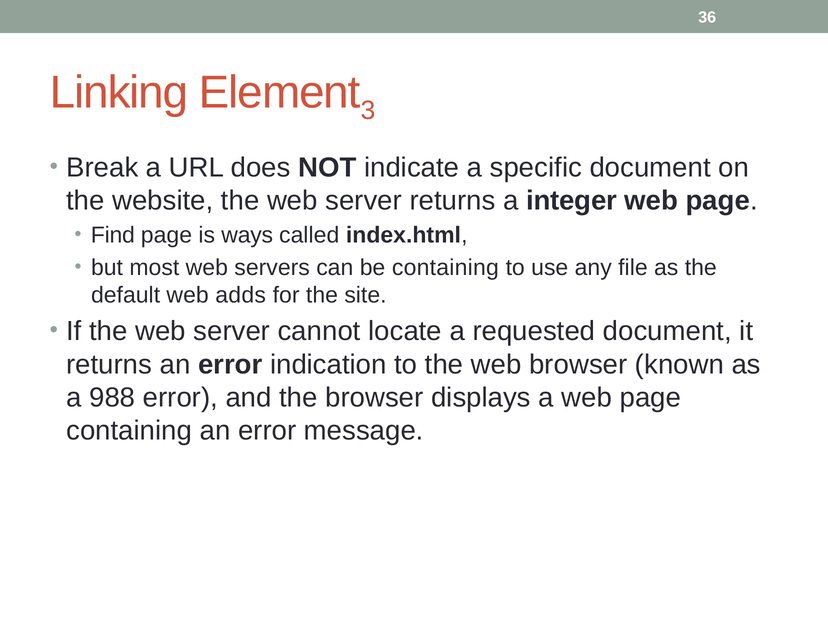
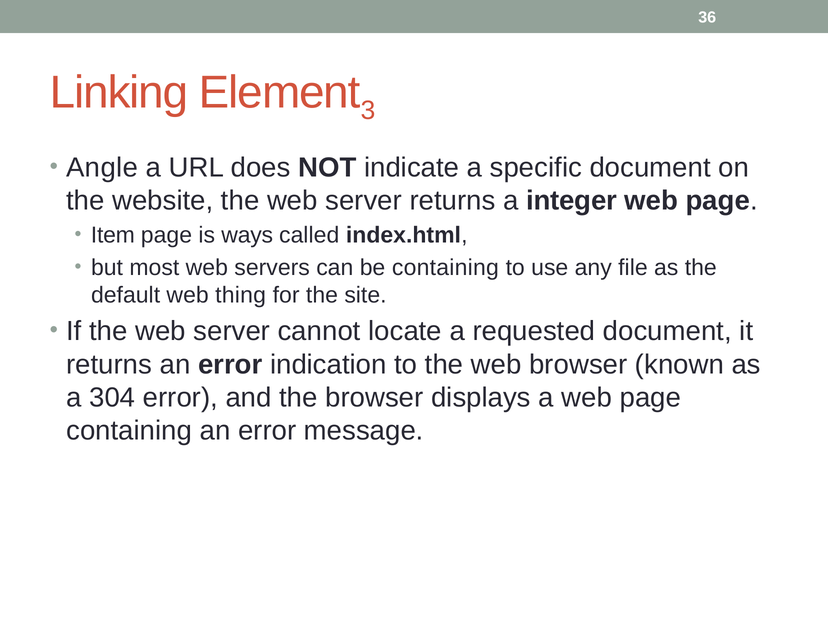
Break: Break -> Angle (102, 168)
Find: Find -> Item (113, 235)
adds: adds -> thing (241, 295)
988: 988 -> 304 (112, 398)
